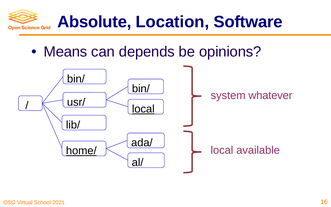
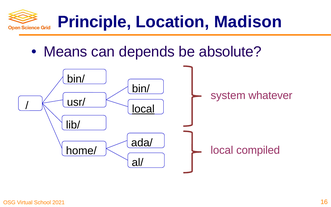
Absolute: Absolute -> Principle (94, 22)
Software: Software -> Madison (248, 22)
opinions: opinions -> absolute (230, 52)
available: available -> compiled (258, 150)
home/ underline: present -> none (81, 151)
